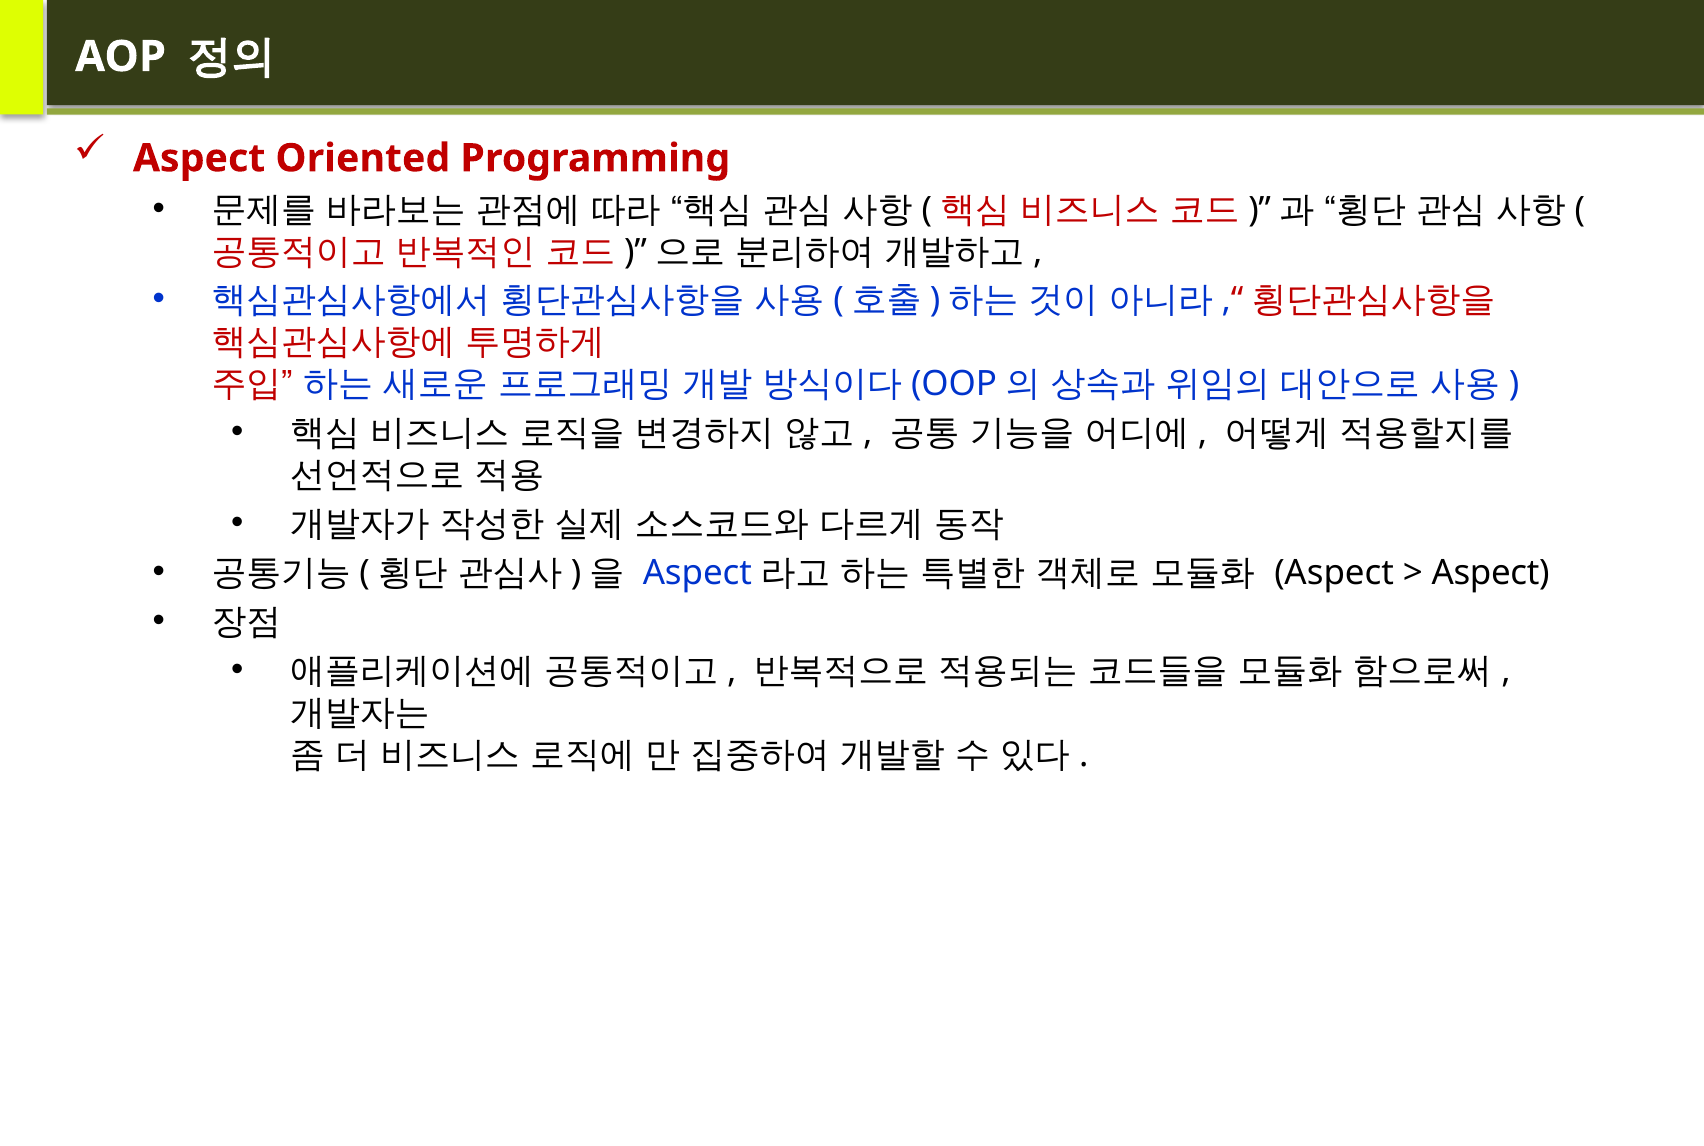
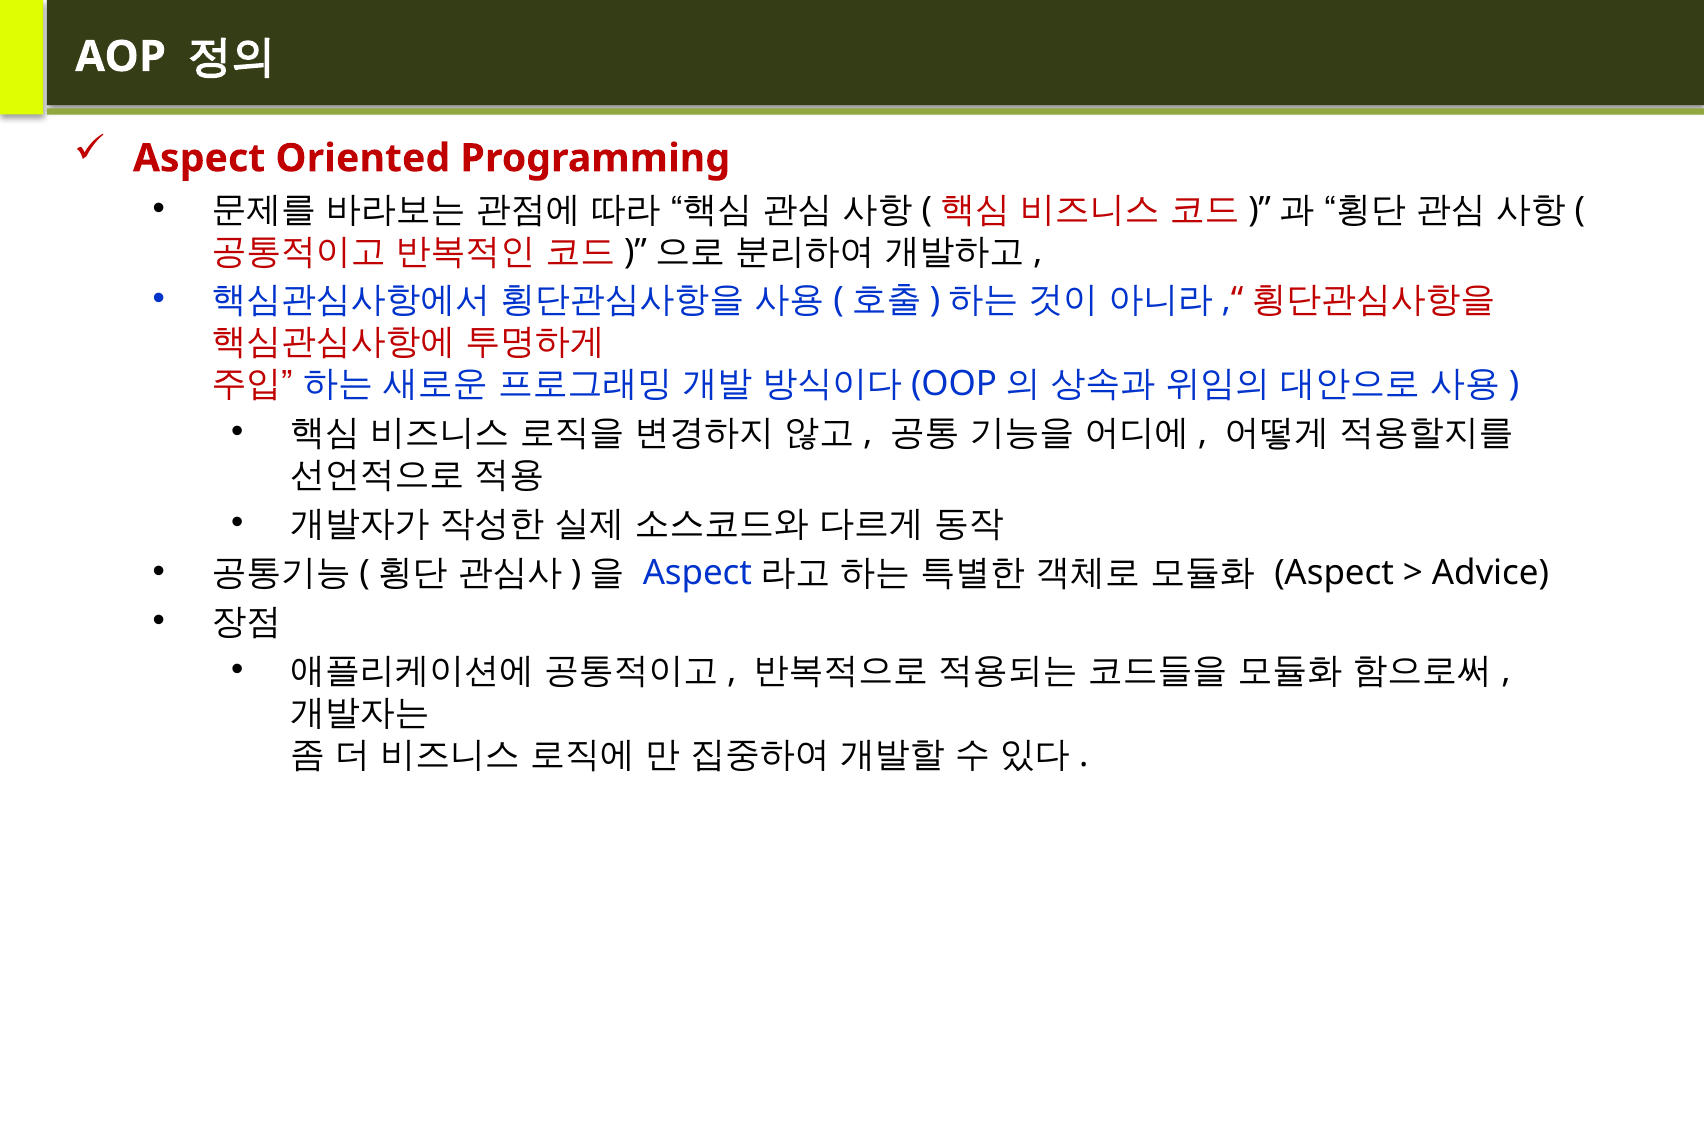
Aspect: Aspect -> Advice (1490, 573)
